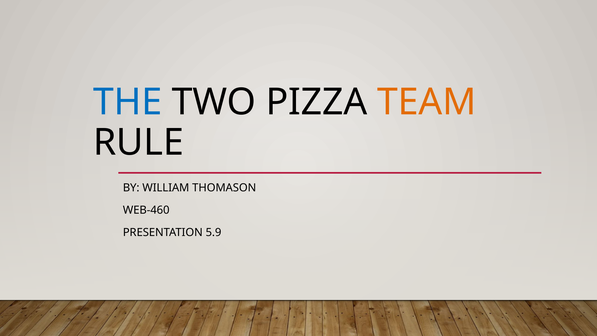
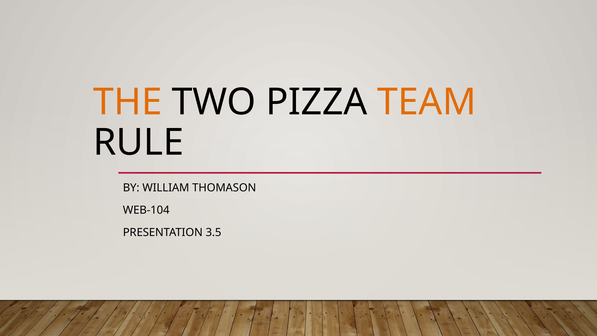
THE colour: blue -> orange (128, 102)
WEB-460: WEB-460 -> WEB-104 (146, 210)
5.9: 5.9 -> 3.5 (213, 232)
